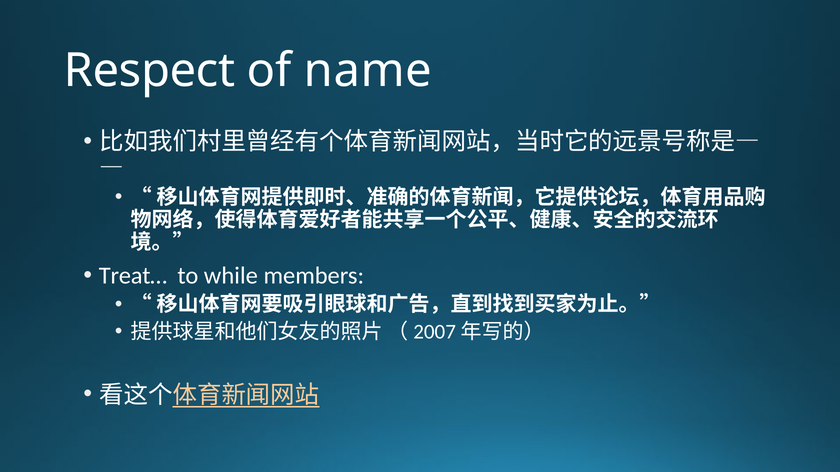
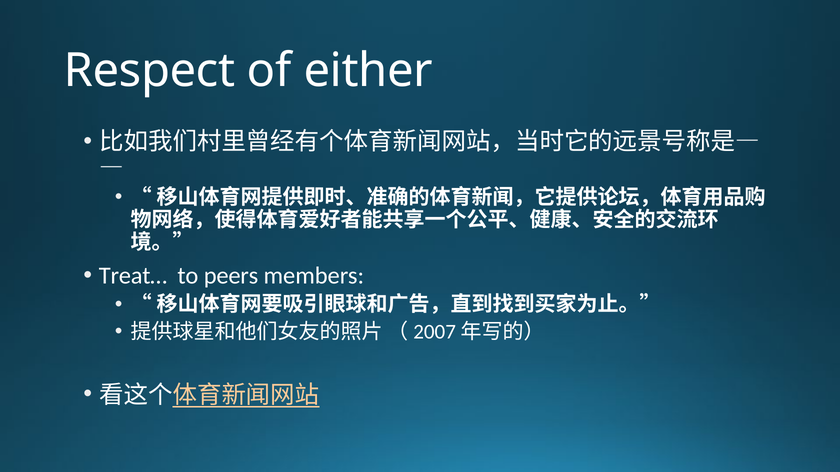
name: name -> either (368, 71)
while: while -> peers (231, 276)
